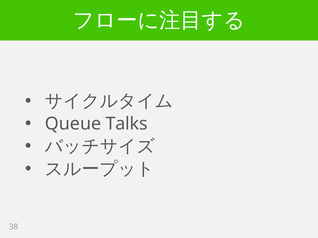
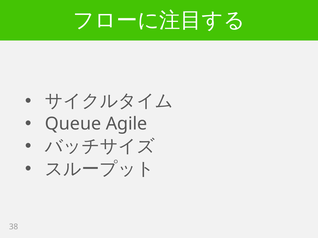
Talks: Talks -> Agile (127, 124)
